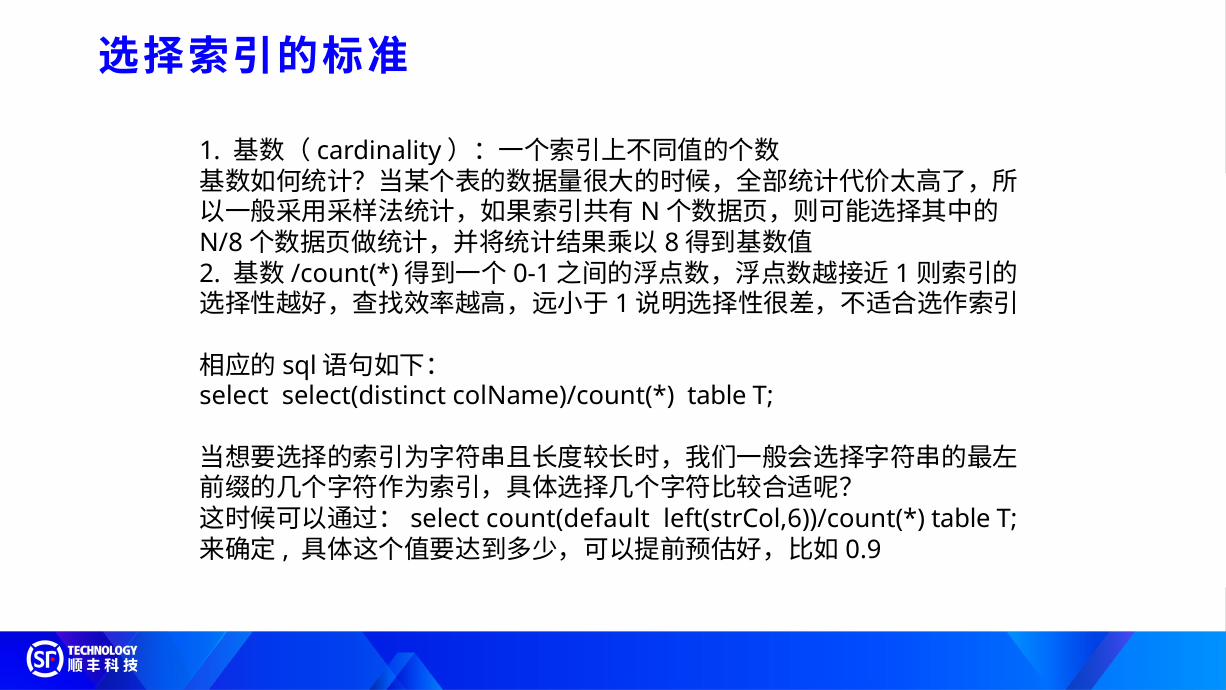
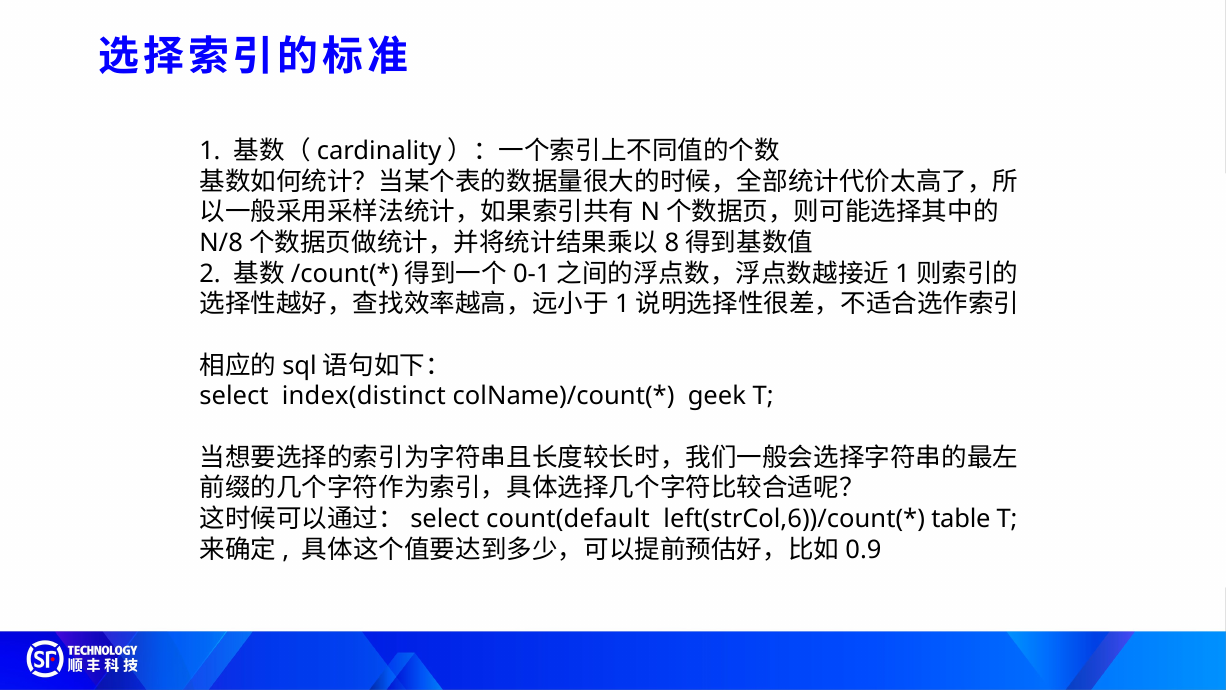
select(distinct: select(distinct -> index(distinct (364, 396)
table: table -> geek (717, 396)
